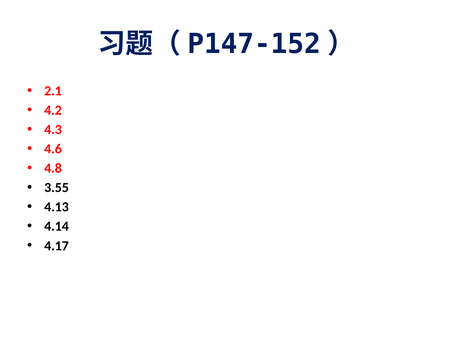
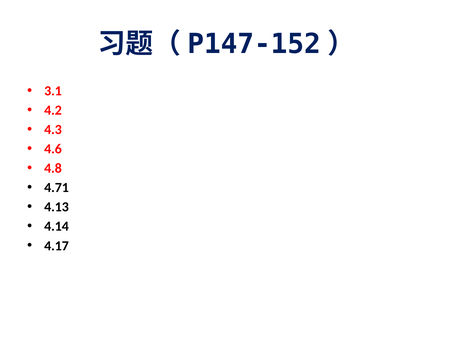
2.1: 2.1 -> 3.1 (53, 91)
3.55: 3.55 -> 4.71 (57, 188)
